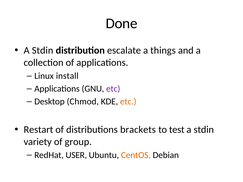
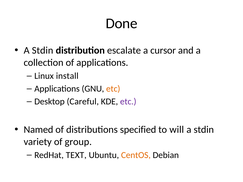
things: things -> cursor (163, 51)
etc colour: purple -> orange (113, 89)
Chmod: Chmod -> Careful (83, 102)
etc colour: orange -> purple (128, 102)
Restart: Restart -> Named (38, 130)
brackets: brackets -> specified (138, 130)
test: test -> will (177, 130)
USER: USER -> TEXT (76, 155)
